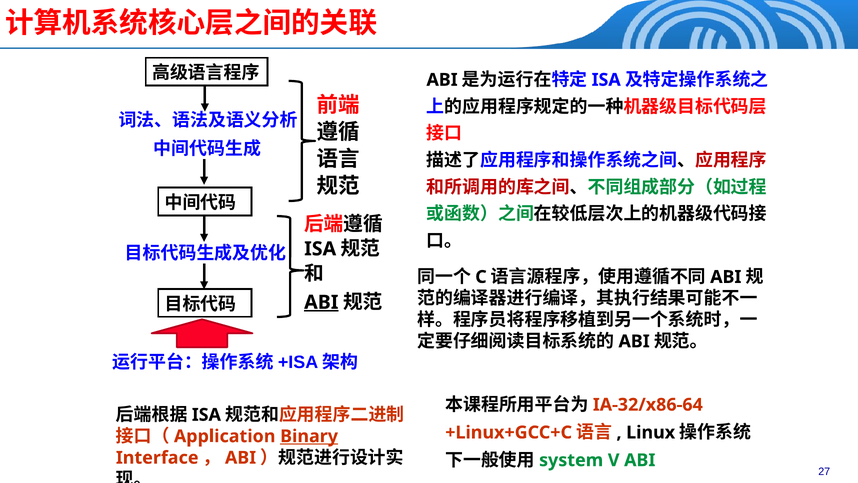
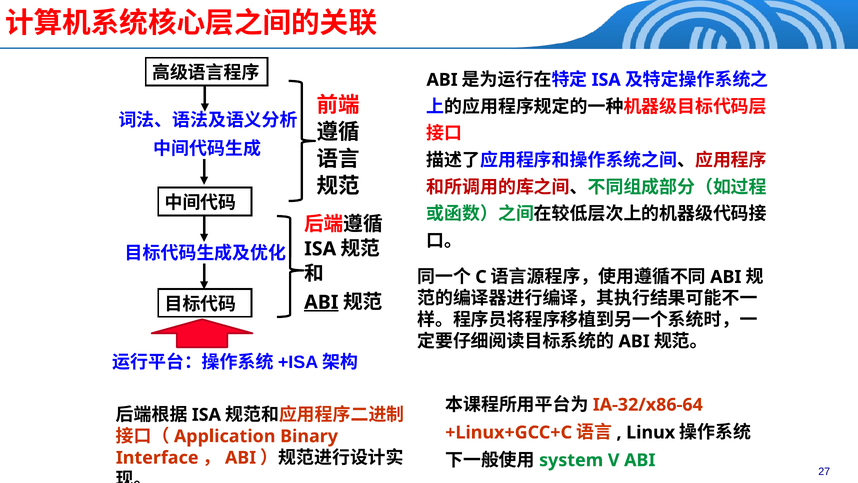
Binary underline: present -> none (309, 436)
